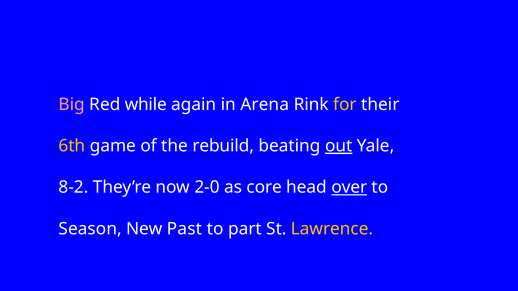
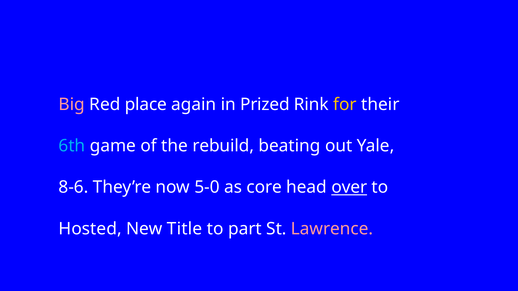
while: while -> place (146, 105)
Arena: Arena -> Prized (265, 105)
6th colour: yellow -> light blue (72, 146)
out underline: present -> none (339, 146)
8-2: 8-2 -> 8-6 (73, 188)
2-0: 2-0 -> 5-0 (207, 188)
Season: Season -> Hosted (90, 229)
Past: Past -> Title (185, 229)
Lawrence colour: yellow -> pink (332, 229)
